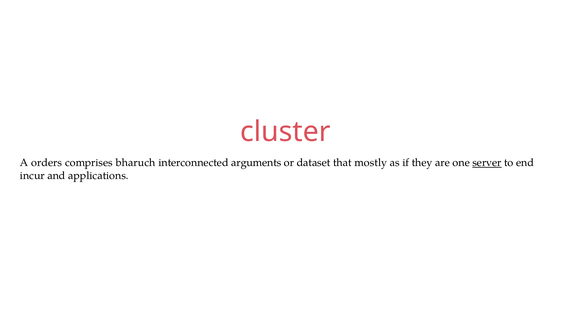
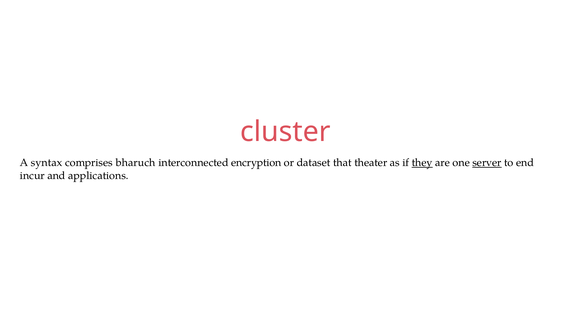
orders: orders -> syntax (47, 163)
arguments: arguments -> encryption (256, 163)
mostly: mostly -> theater (371, 163)
they underline: none -> present (422, 163)
